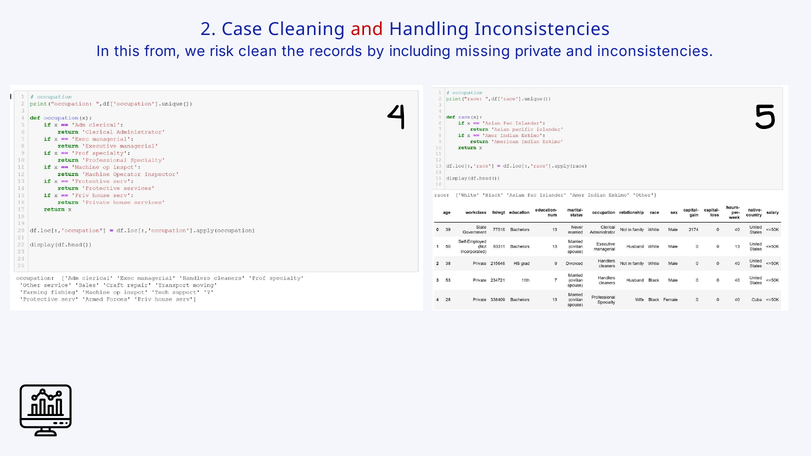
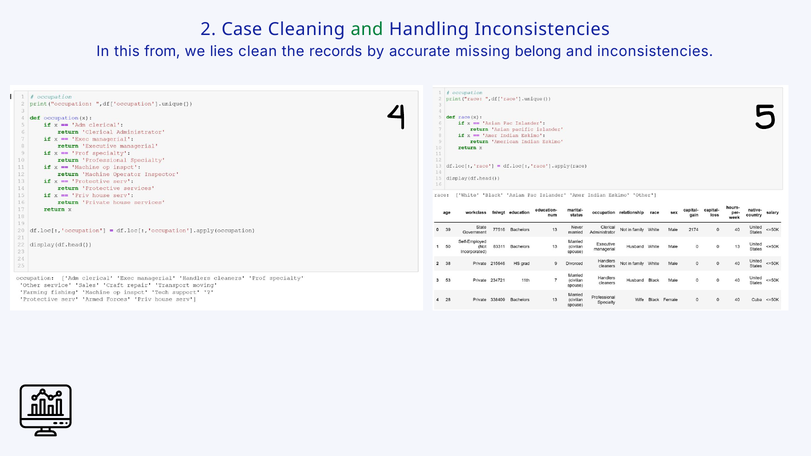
and colour: red -> green (367, 29)
risk: risk -> lies (222, 51)
including: including -> accurate (420, 51)
private: private -> belong (538, 51)
